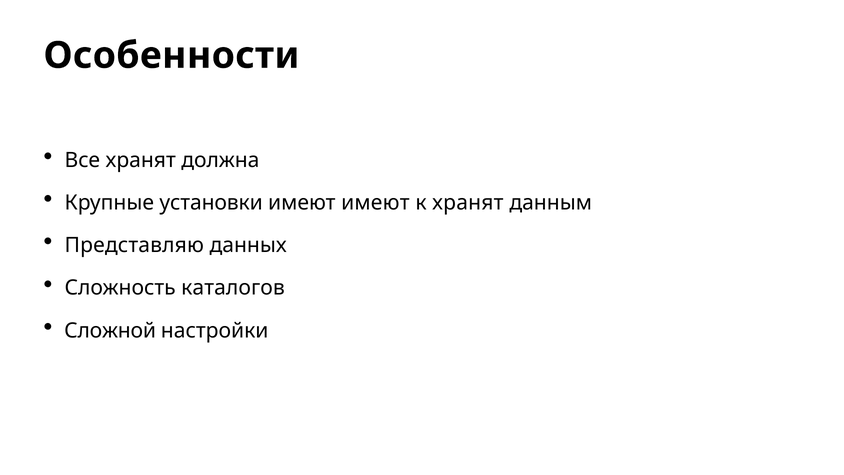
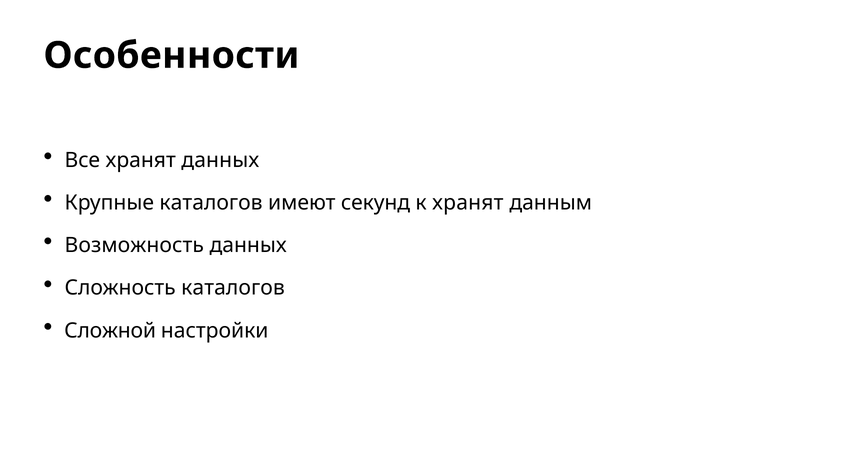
хранят должна: должна -> данных (220, 160)
Крупные установки: установки -> каталогов (211, 203)
имеют имеют: имеют -> секунд (376, 203)
Представляю: Представляю -> Возможность (134, 245)
